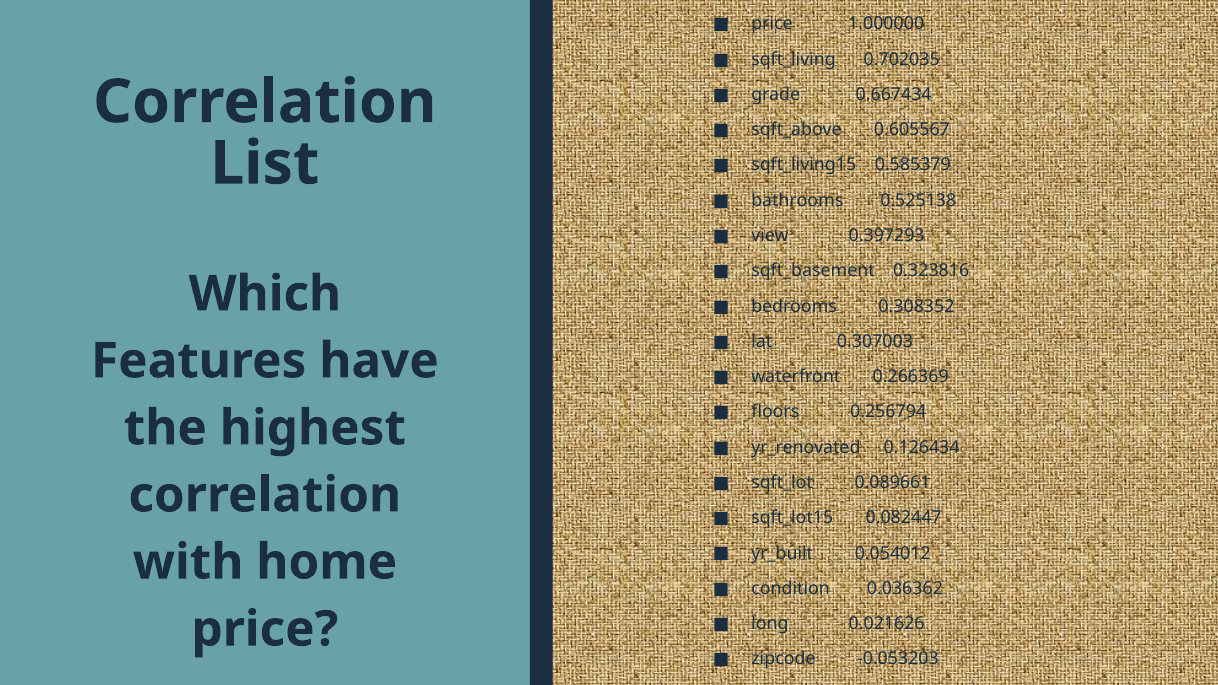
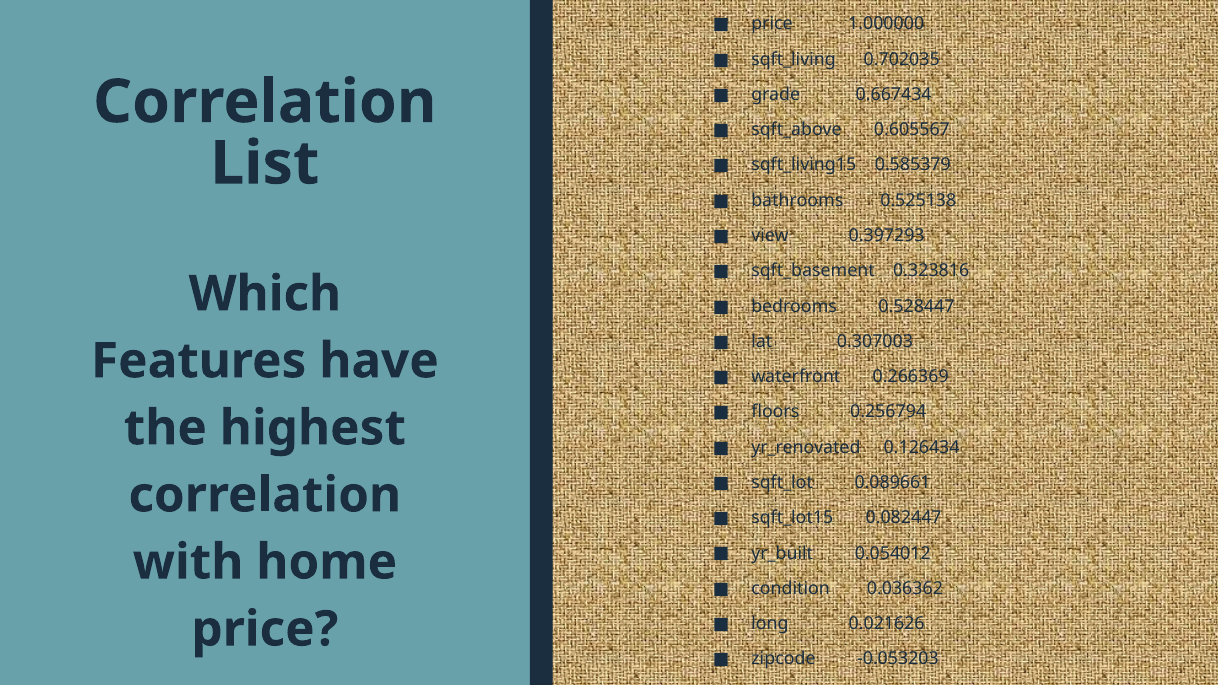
0.308352: 0.308352 -> 0.528447 (916, 306)
